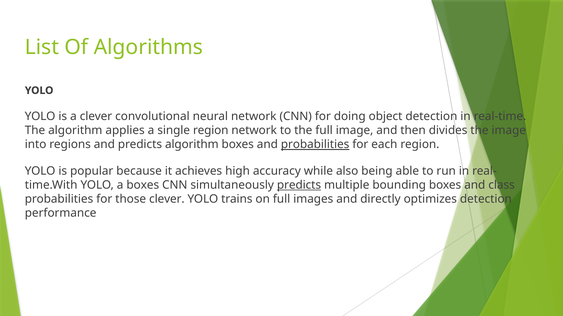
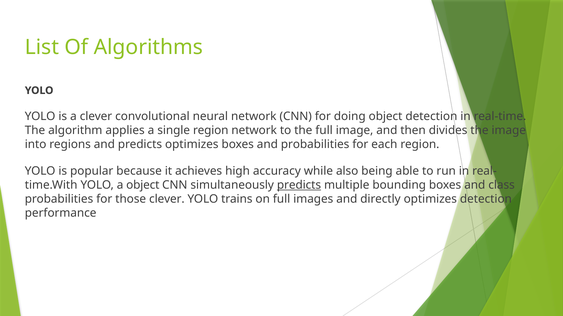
predicts algorithm: algorithm -> optimizes (192, 145)
probabilities underline: present -> none (315, 145)
a boxes: boxes -> object (143, 185)
